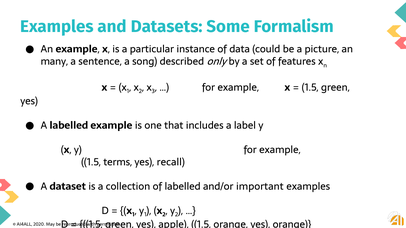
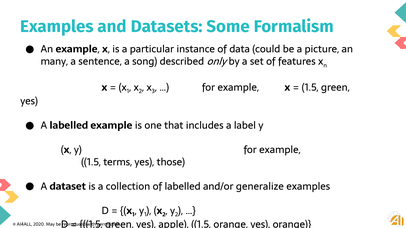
recall: recall -> those (171, 162)
important: important -> generalize (260, 187)
